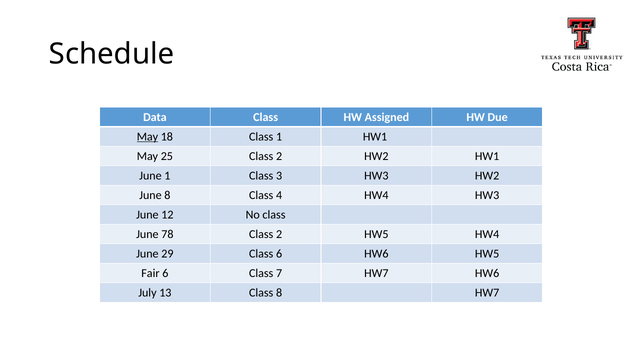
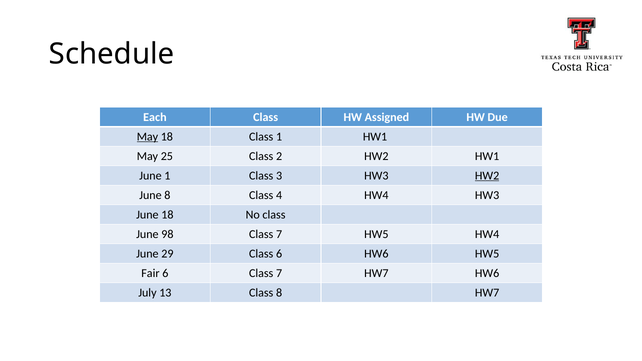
Data: Data -> Each (155, 117)
HW2 underline: none -> present (487, 176)
June 12: 12 -> 18 (167, 215)
78: 78 -> 98 (167, 234)
2: 2 -> 7 (279, 234)
